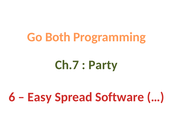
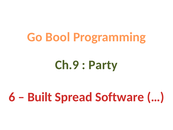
Both: Both -> Bool (58, 37)
Ch.7: Ch.7 -> Ch.9 (67, 65)
Easy: Easy -> Built (40, 97)
